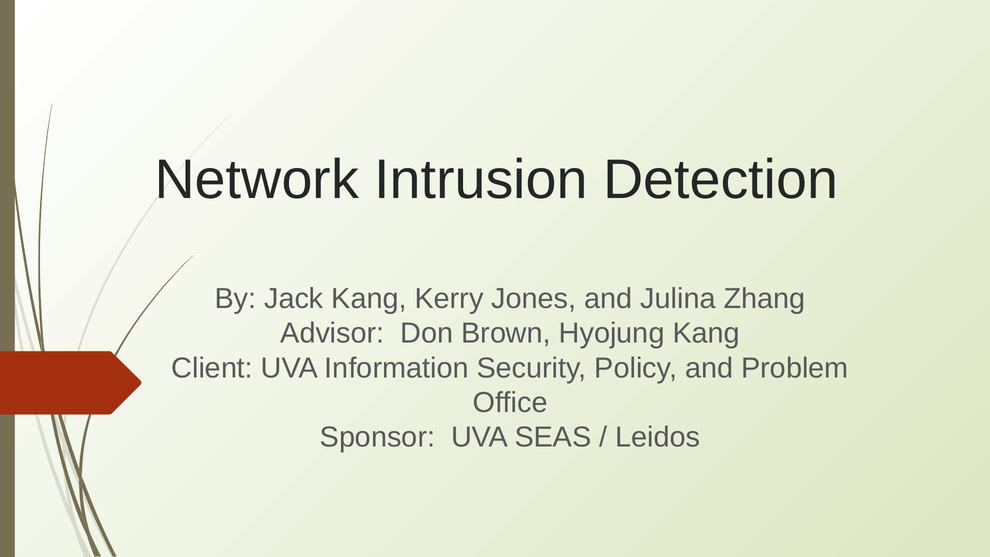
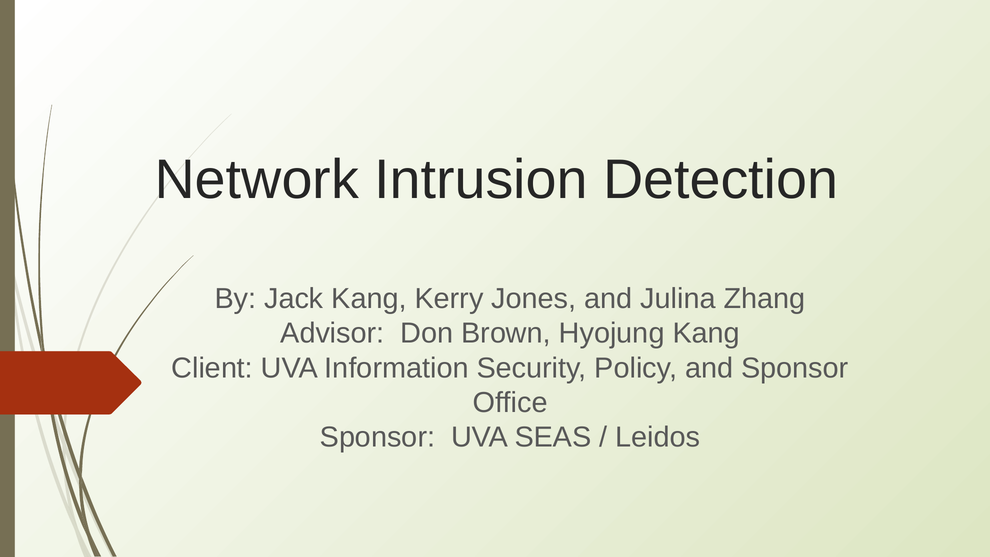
and Problem: Problem -> Sponsor (795, 368)
